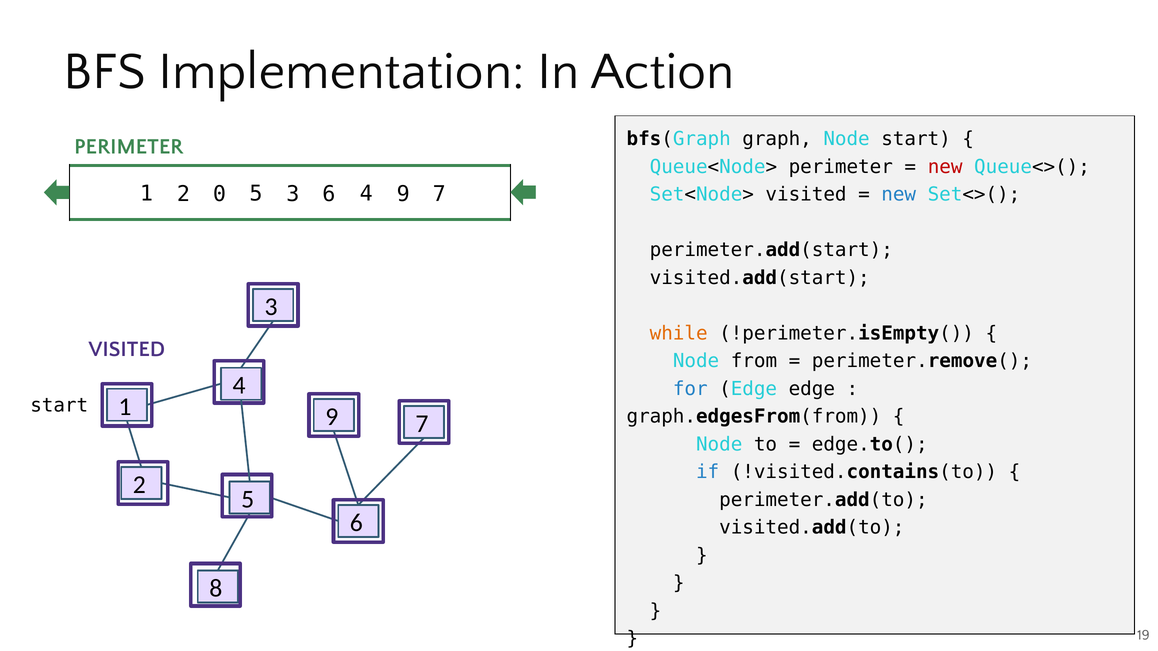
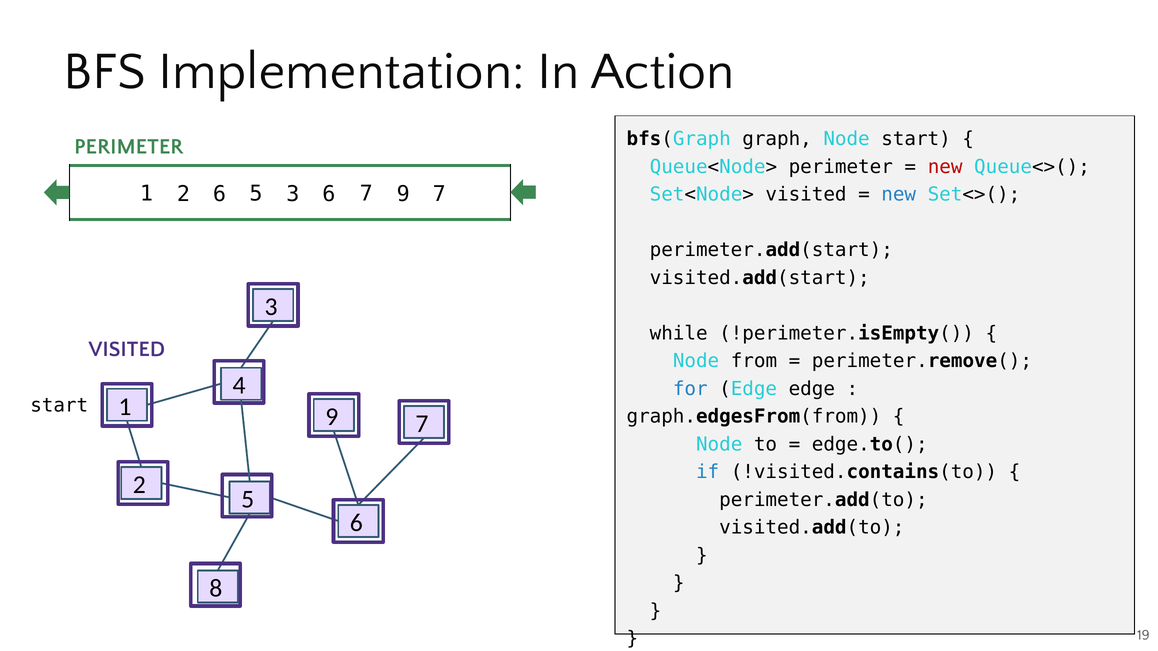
2 0: 0 -> 6 (219, 194)
3 6 4: 4 -> 7 (366, 194)
while colour: orange -> black (679, 333)
